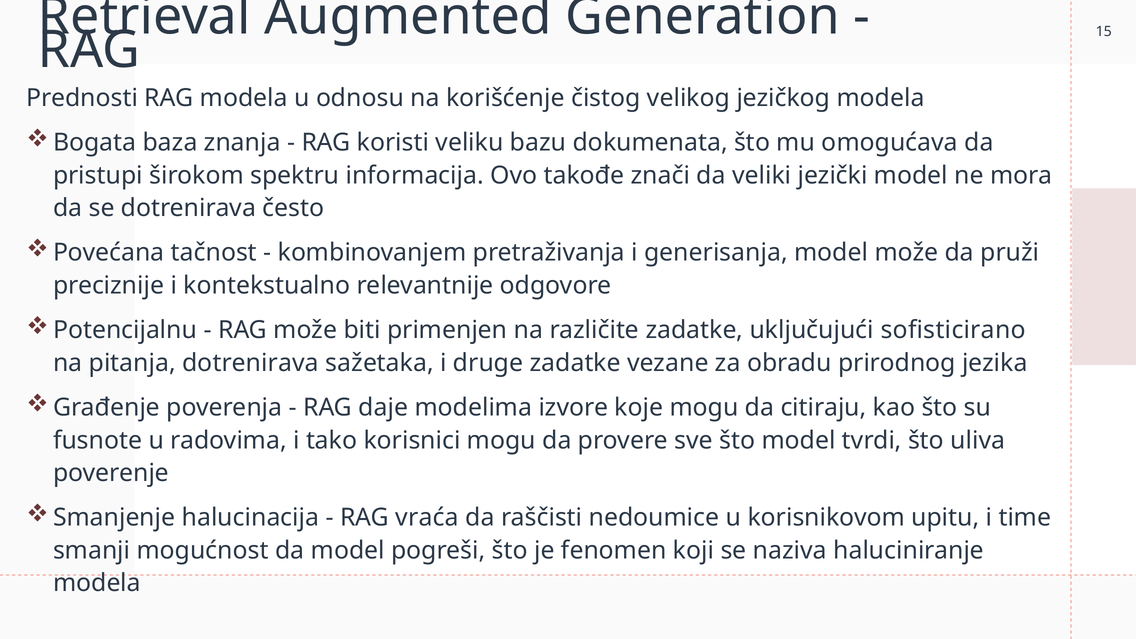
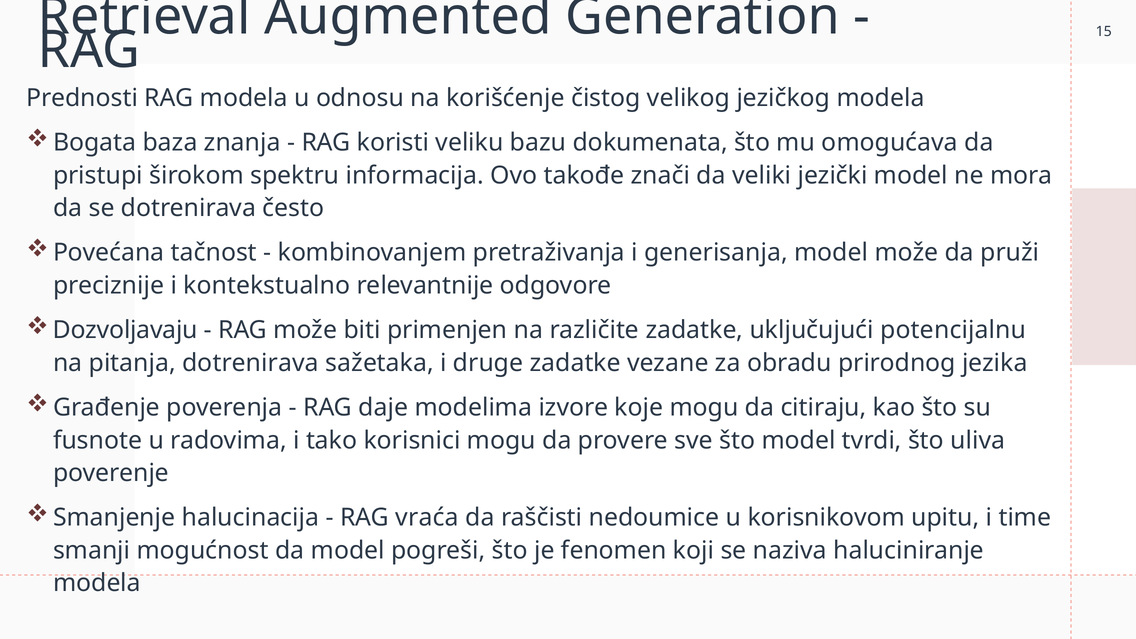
Potencijalnu: Potencijalnu -> Dozvoljavaju (125, 330)
sofisticirano: sofisticirano -> potencijalnu (953, 330)
